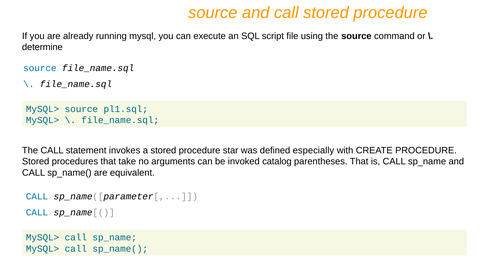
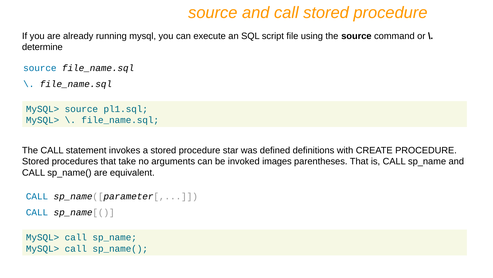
especially: especially -> definitions (314, 150)
catalog: catalog -> images (277, 161)
